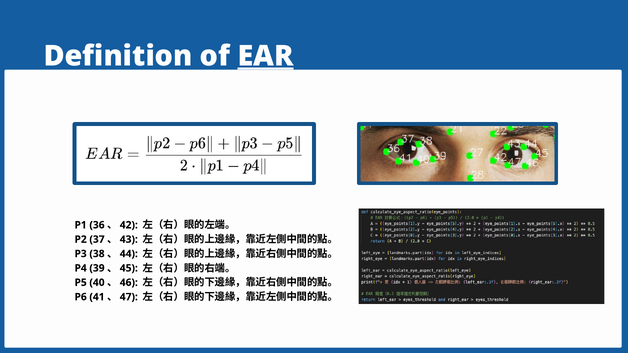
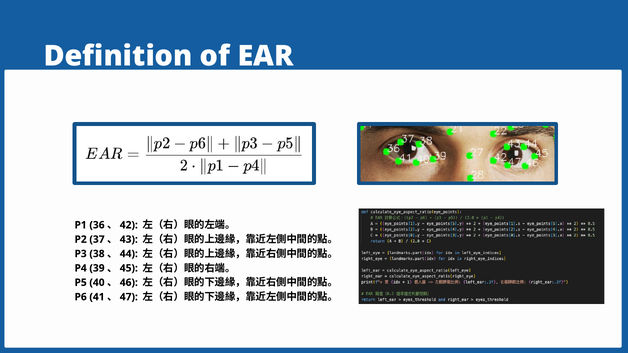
EAR underline: present -> none (266, 56)
